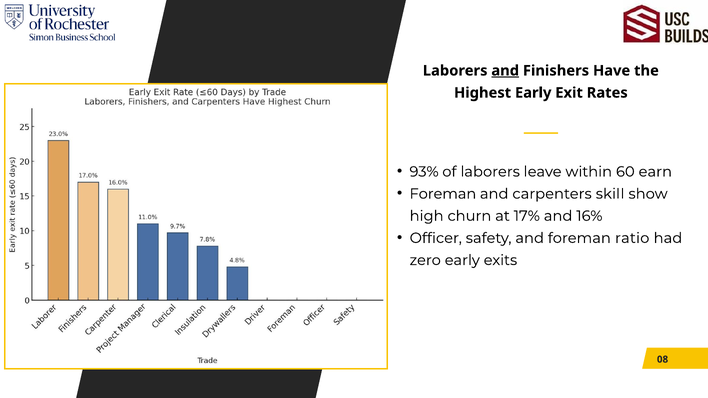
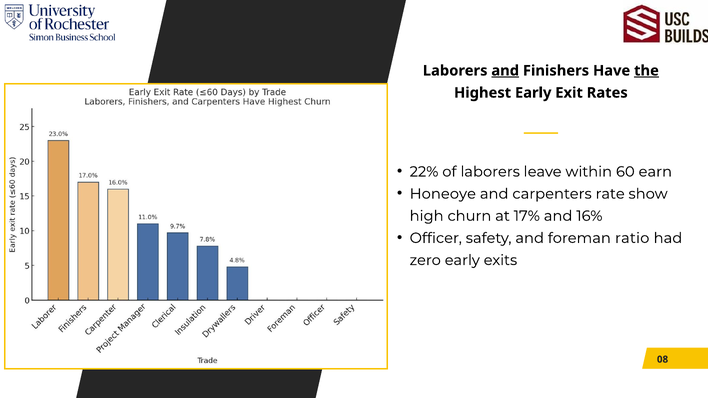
the underline: none -> present (646, 71)
93%: 93% -> 22% (424, 172)
Foreman: Foreman -> Honeoye (443, 194)
skill: skill -> rate (610, 194)
